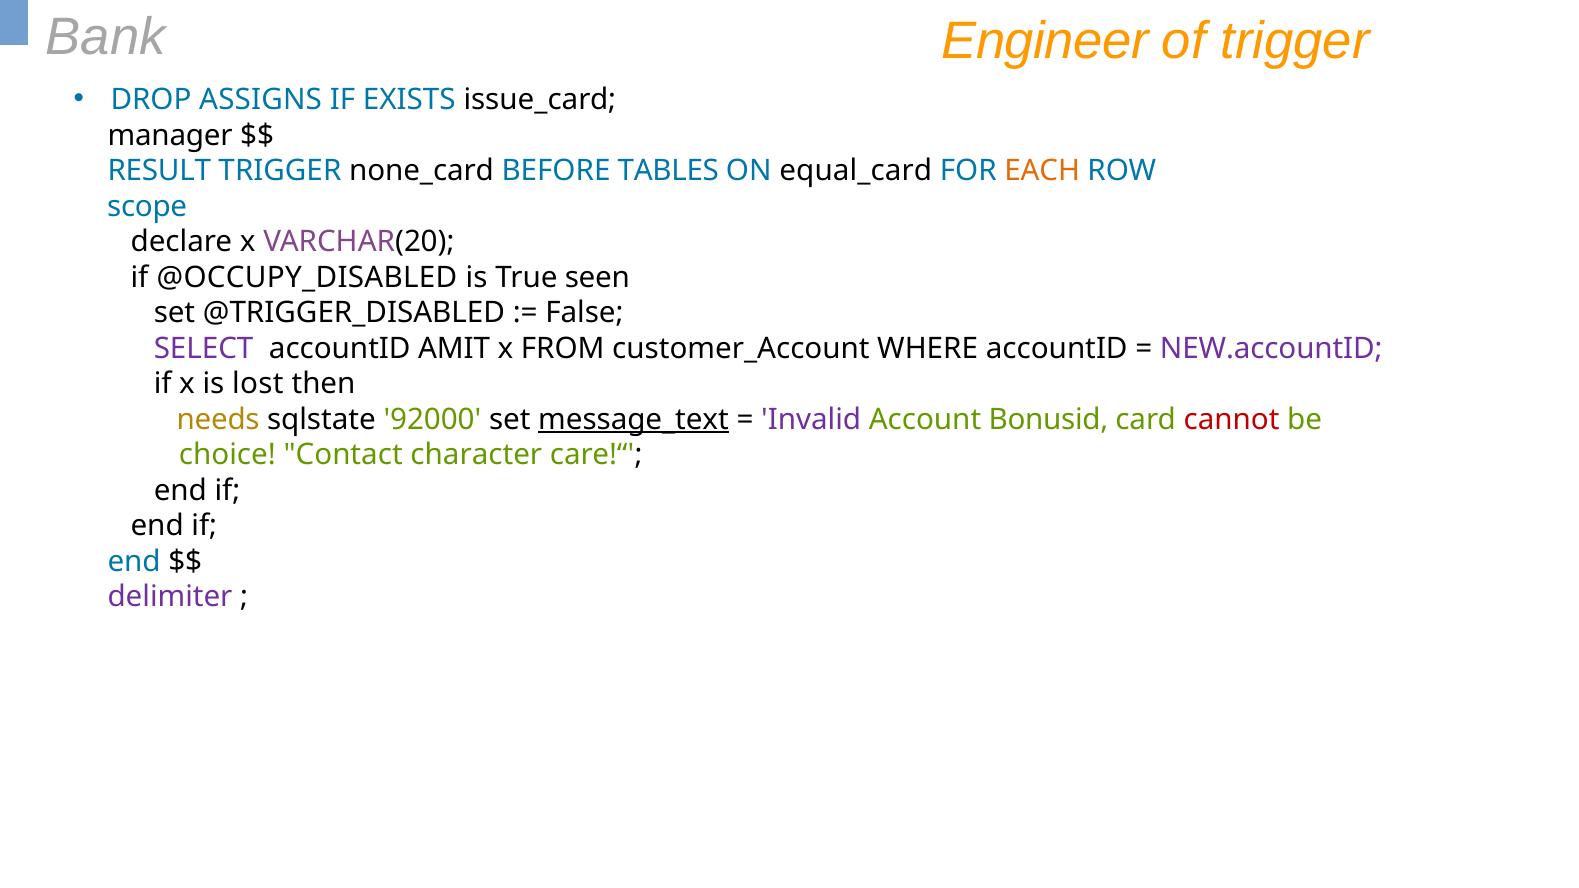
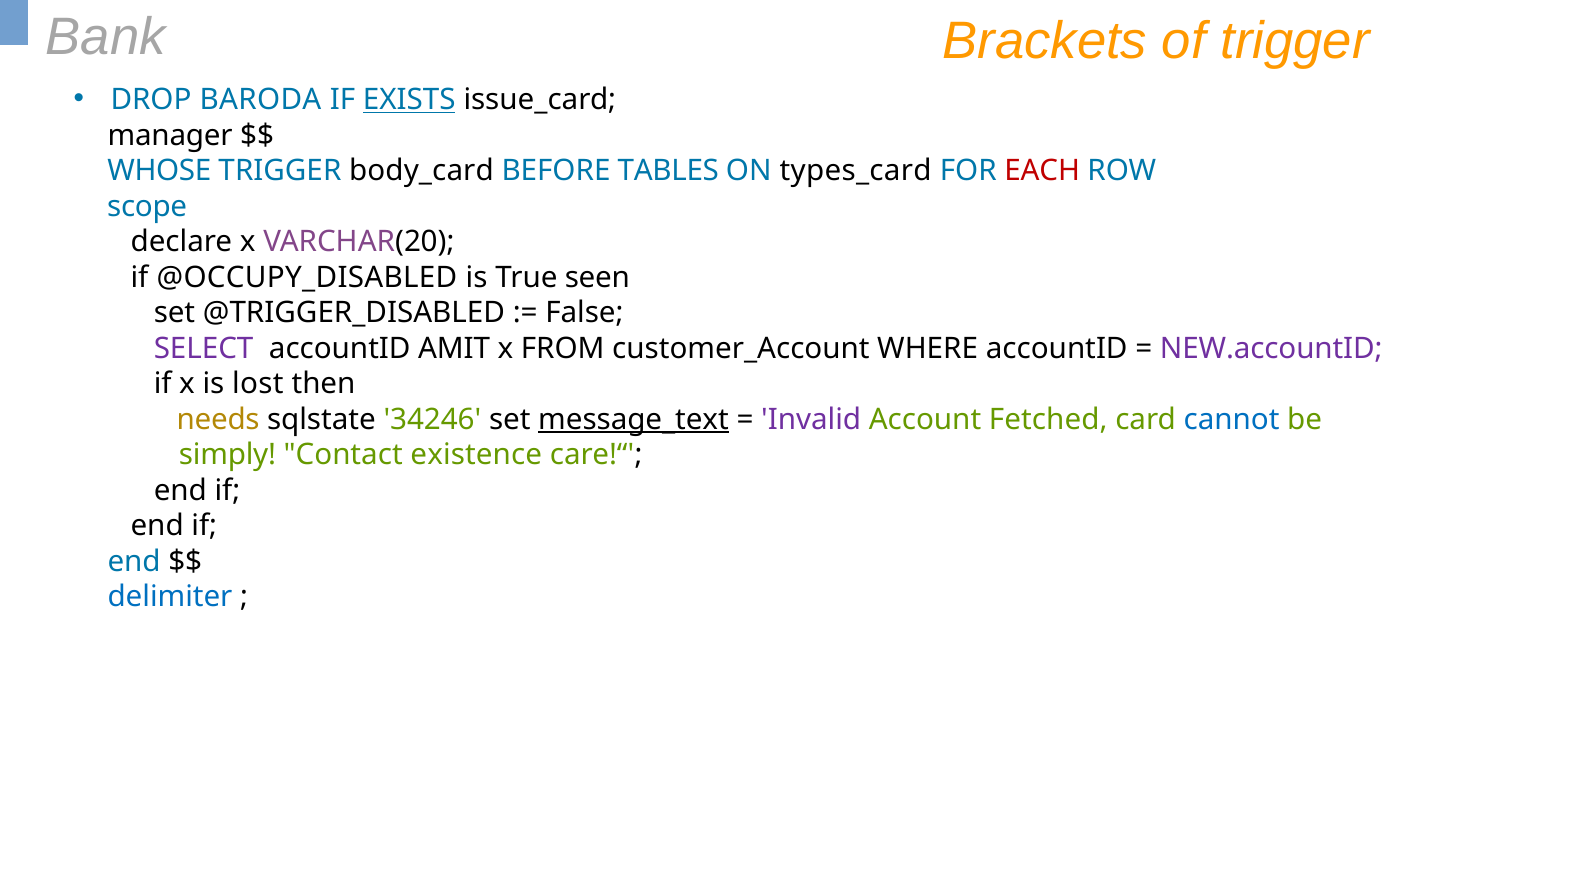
Engineer: Engineer -> Brackets (1045, 41)
ASSIGNS: ASSIGNS -> BARODA (261, 100)
EXISTS underline: none -> present (409, 100)
RESULT: RESULT -> WHOSE (159, 171)
none_card: none_card -> body_card (421, 171)
equal_card: equal_card -> types_card (856, 171)
EACH colour: orange -> red (1042, 171)
92000: 92000 -> 34246 (432, 419)
Bonusid: Bonusid -> Fetched (1048, 419)
cannot colour: red -> blue (1232, 419)
choice: choice -> simply (227, 455)
character: character -> existence (476, 455)
delimiter colour: purple -> blue (170, 597)
